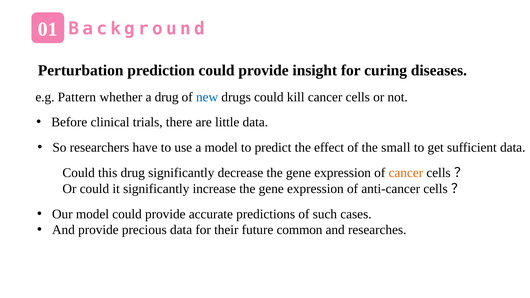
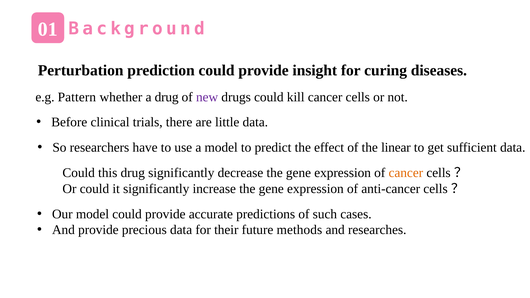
new colour: blue -> purple (207, 97)
small: small -> linear (396, 148)
common: common -> methods (299, 230)
